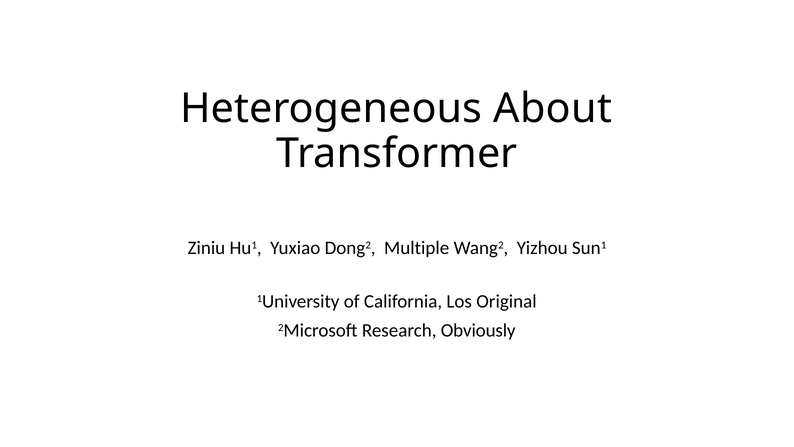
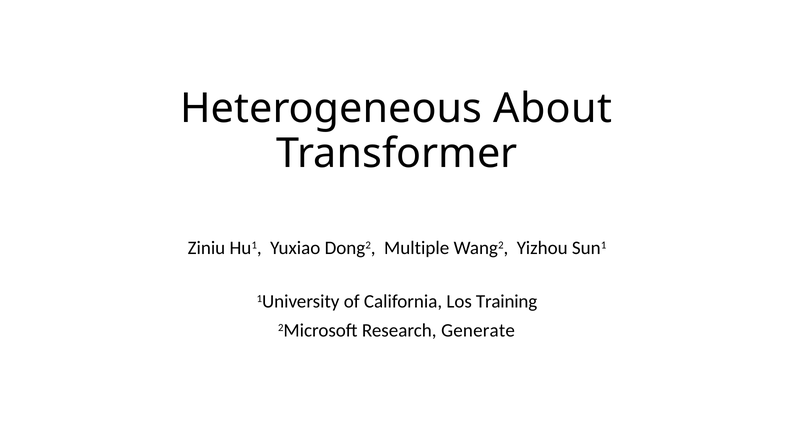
Original: Original -> Training (507, 301)
Obviously: Obviously -> Generate (478, 330)
